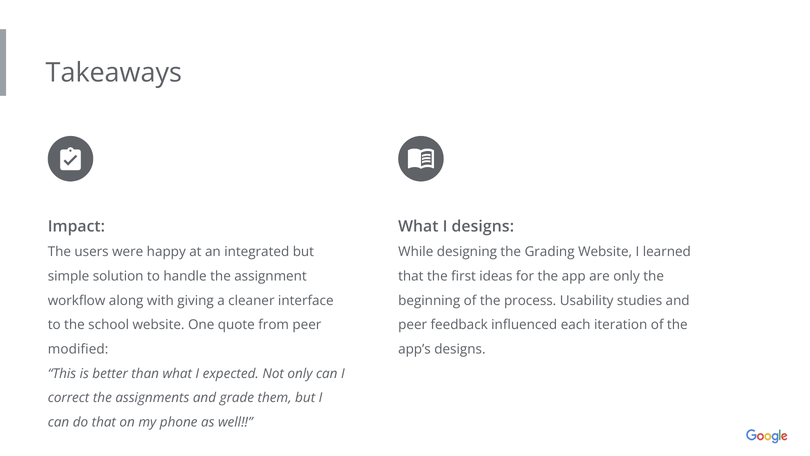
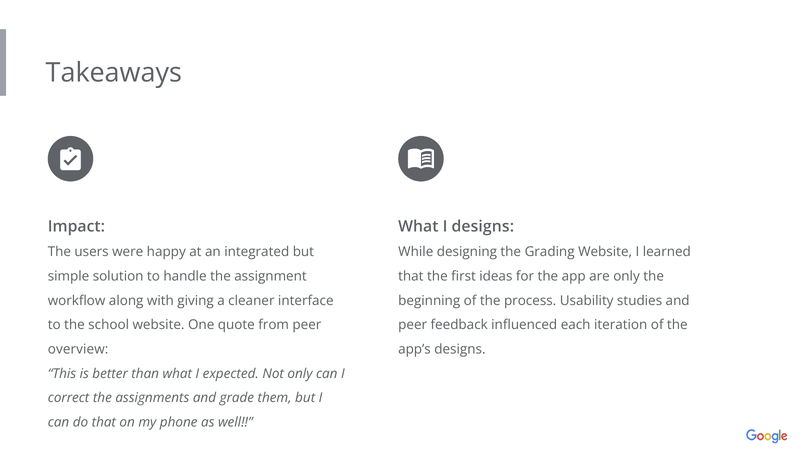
modified: modified -> overview (78, 349)
